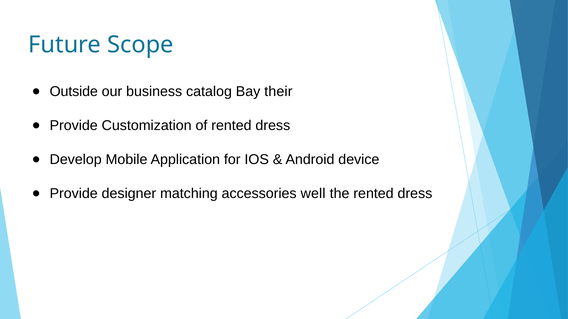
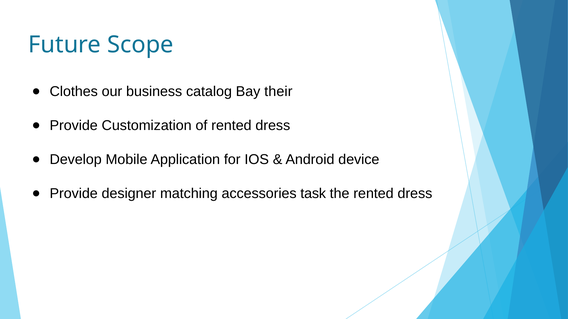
Outside: Outside -> Clothes (74, 92)
well: well -> task (313, 194)
